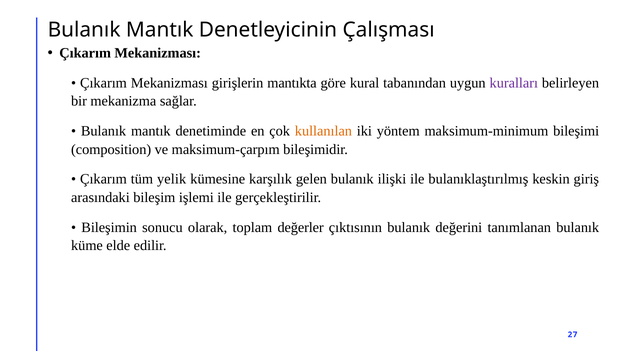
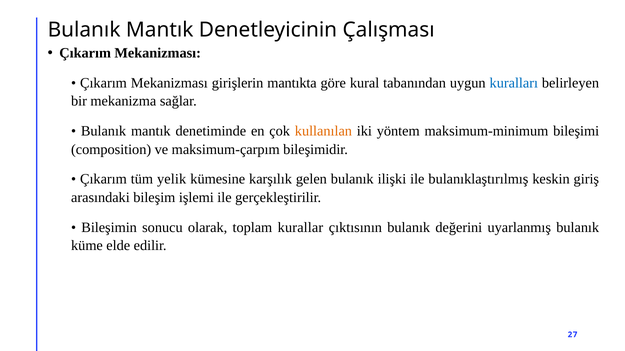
kuralları colour: purple -> blue (514, 83)
değerler: değerler -> kurallar (300, 228)
tanımlanan: tanımlanan -> uyarlanmış (519, 228)
